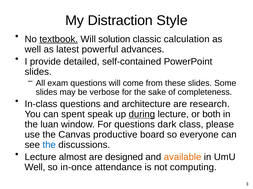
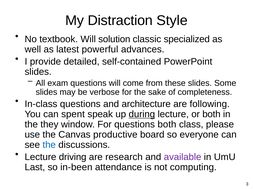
textbook underline: present -> none (59, 39)
calculation: calculation -> specialized (187, 39)
research: research -> following (210, 104)
luan: luan -> they (49, 125)
questions dark: dark -> both (167, 125)
almost: almost -> driving (73, 158)
designed: designed -> research (124, 158)
available colour: orange -> purple (183, 158)
Well: Well -> Last (35, 168)
in-once: in-once -> in-been (76, 168)
